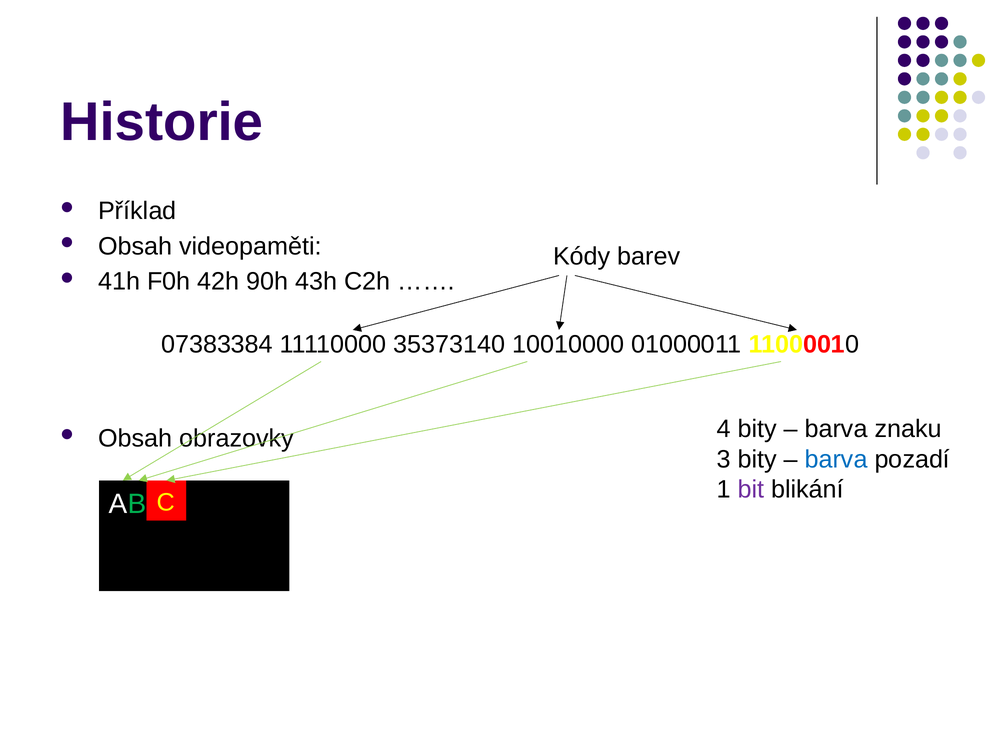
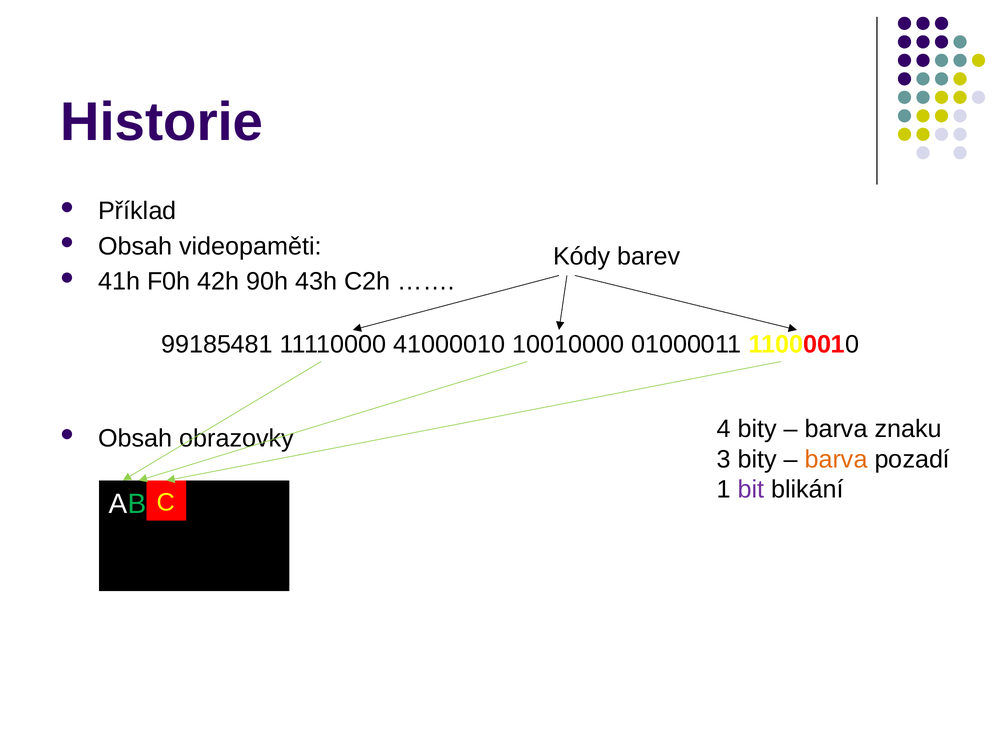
07383384: 07383384 -> 99185481 (217, 344)
35373140: 35373140 -> 41000010 (449, 344)
barva colour: blue -> orange (836, 460)
